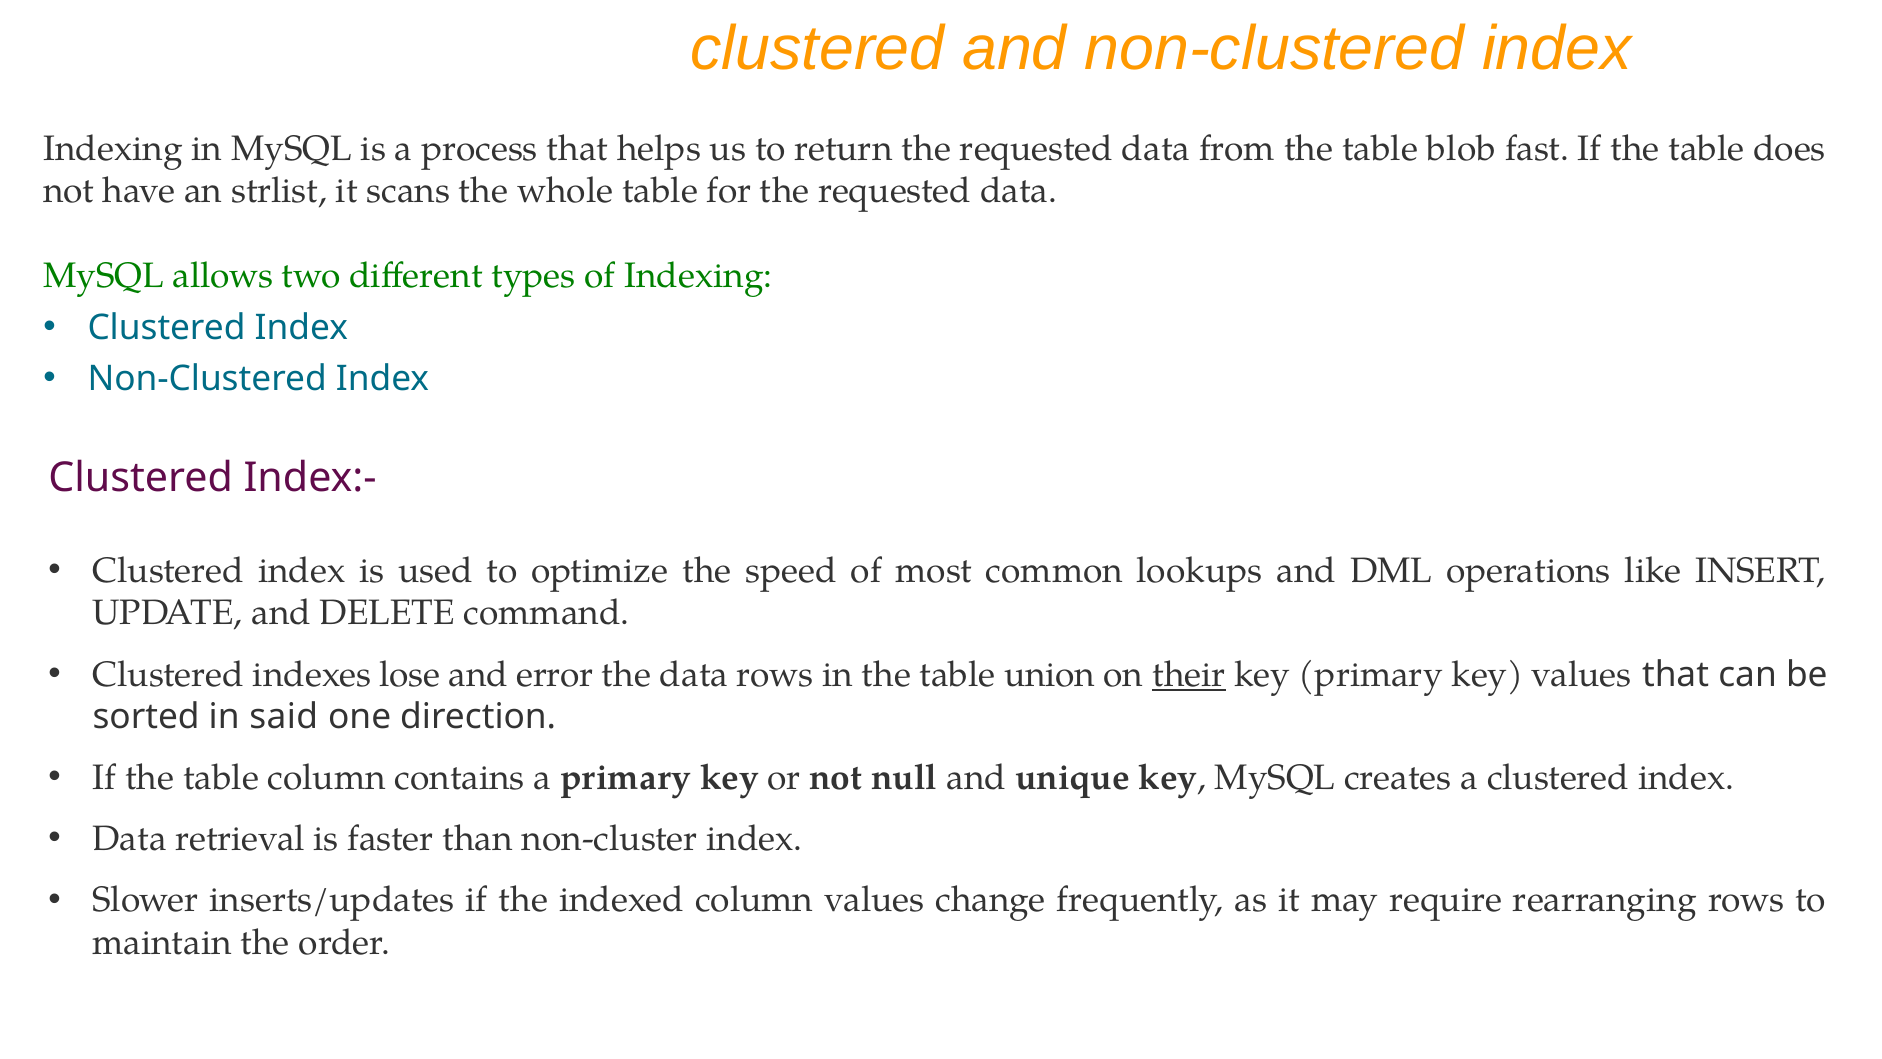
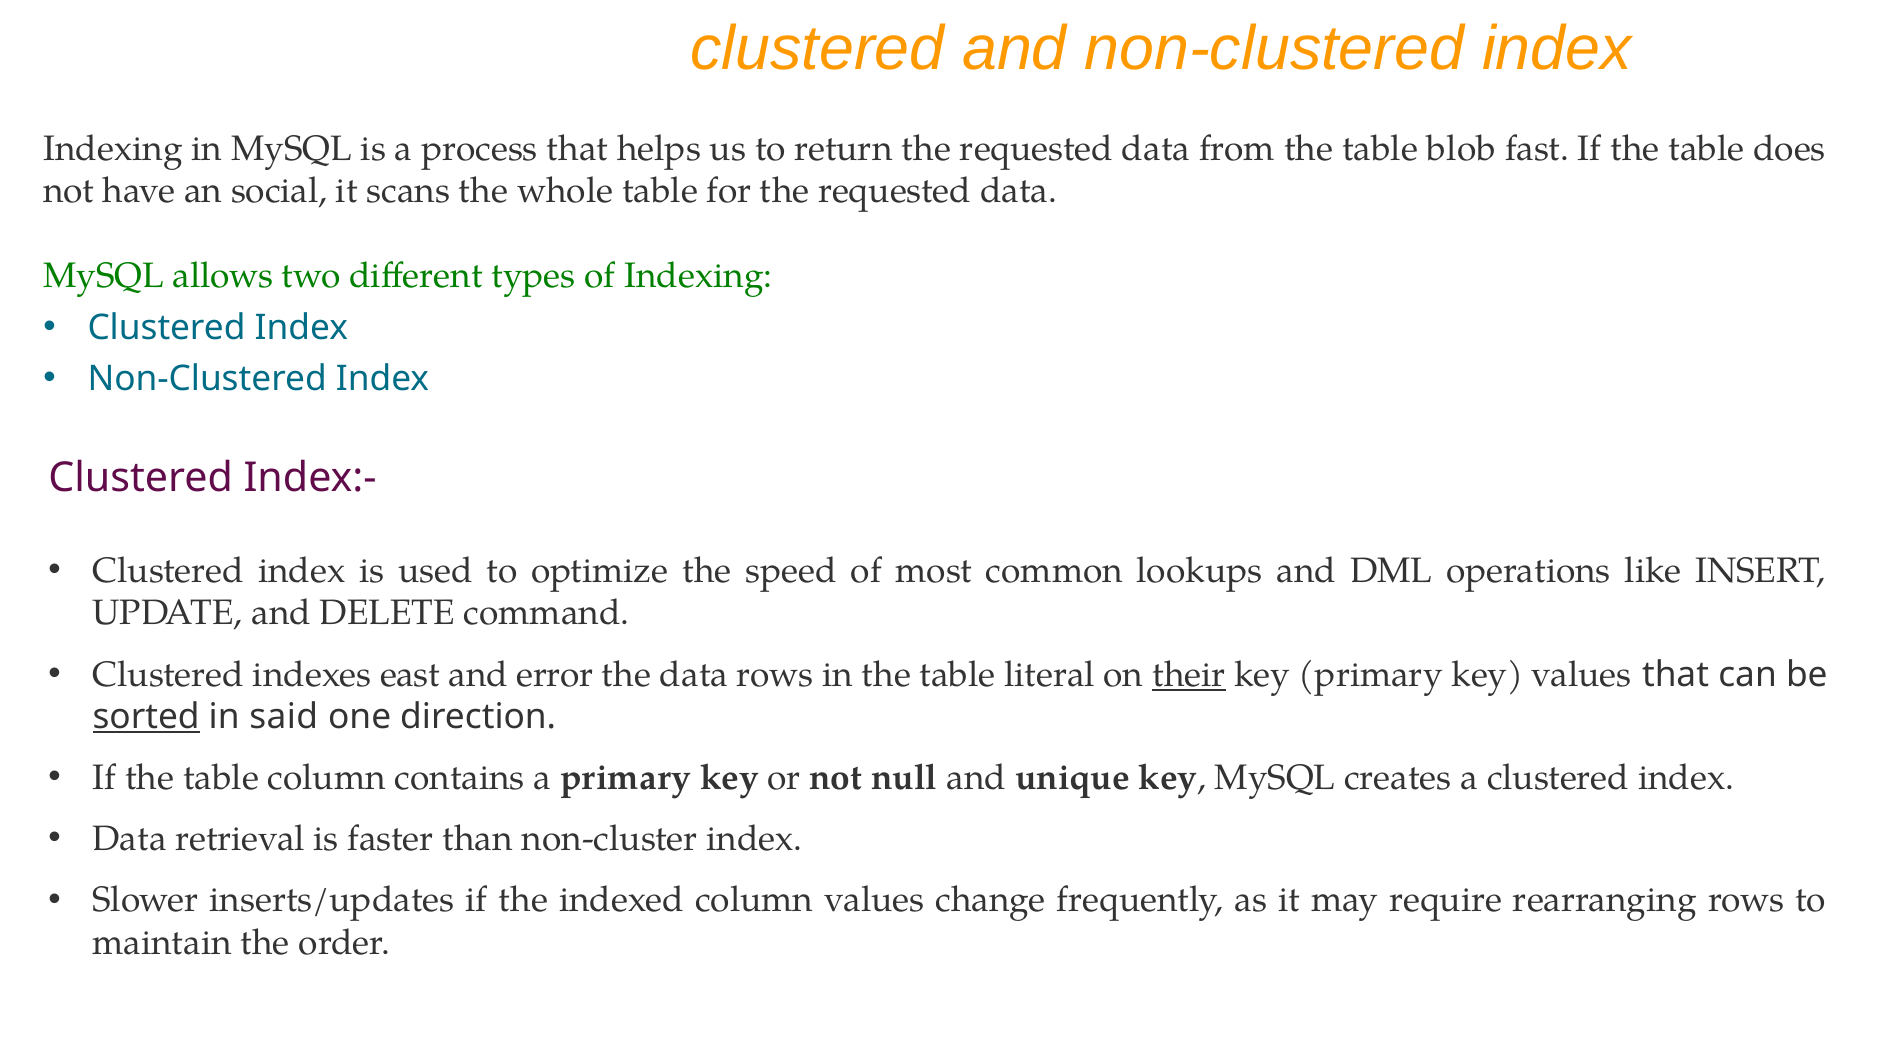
strlist: strlist -> social (279, 191)
lose: lose -> east (410, 674)
union: union -> literal (1050, 674)
sorted underline: none -> present (146, 717)
